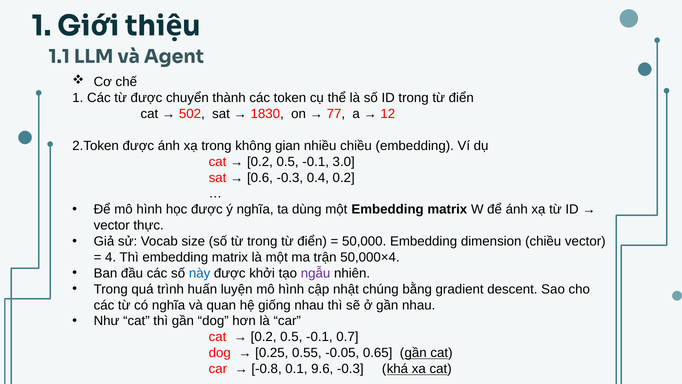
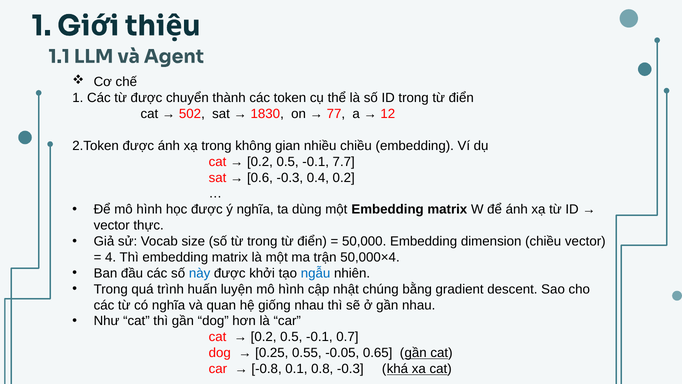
3.0: 3.0 -> 7.7 (344, 162)
ngẫu colour: purple -> blue (316, 273)
9.6: 9.6 -> 0.8 (322, 369)
